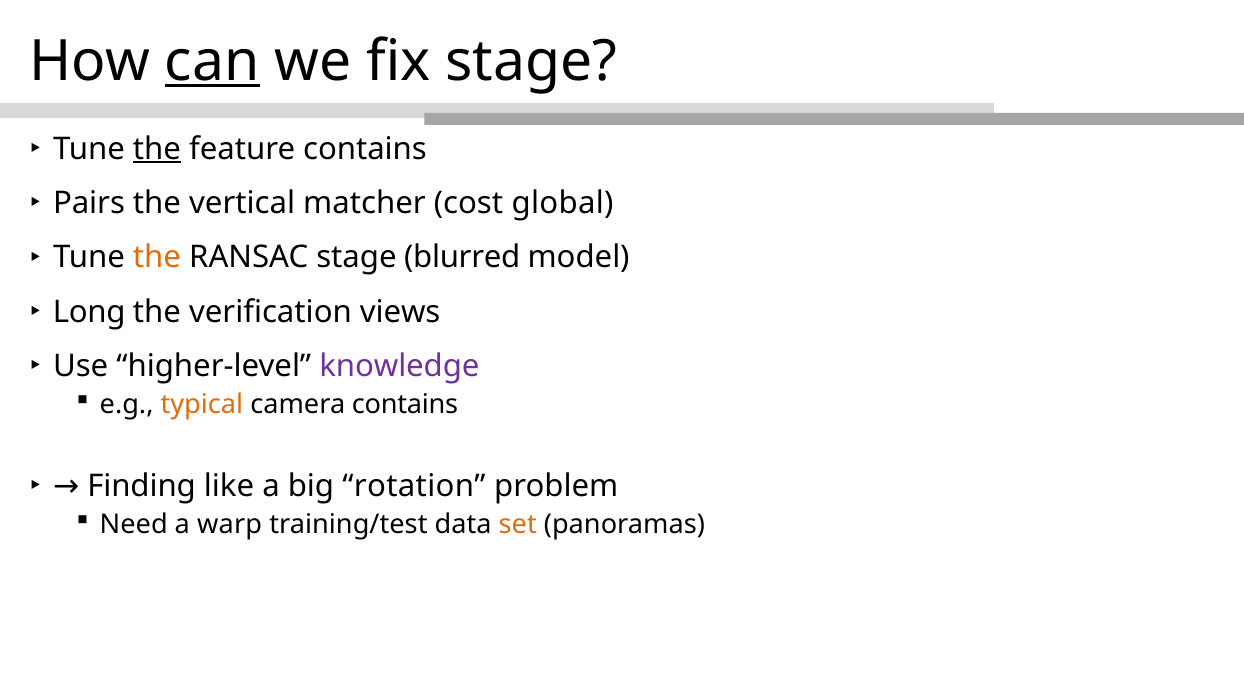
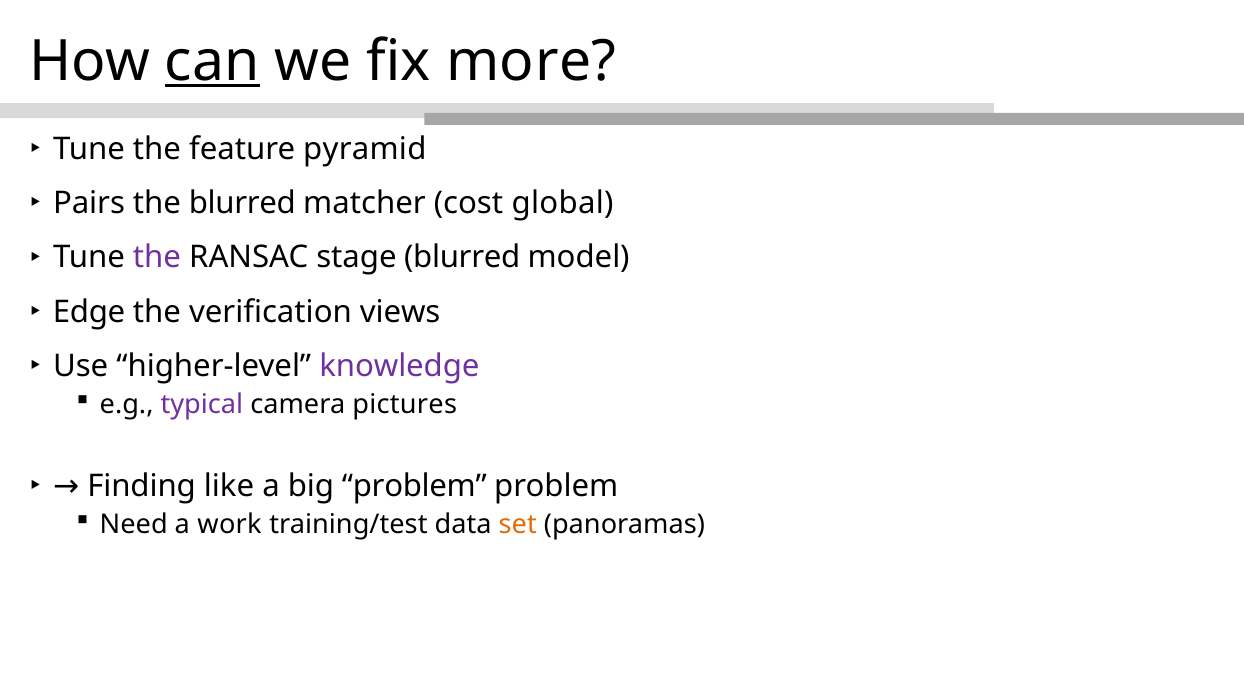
fix stage: stage -> more (531, 61)
the underline: present -> none (157, 149)
feature contains: contains -> pyramid (365, 149)
the vertical: vertical -> blurred (242, 203)
the colour: orange -> purple (157, 258)
Long: Long -> Edge (89, 312)
typical colour: orange -> purple (202, 404)
camera contains: contains -> pictures (405, 404)
big rotation: rotation -> problem (414, 486)
warp: warp -> work (230, 524)
